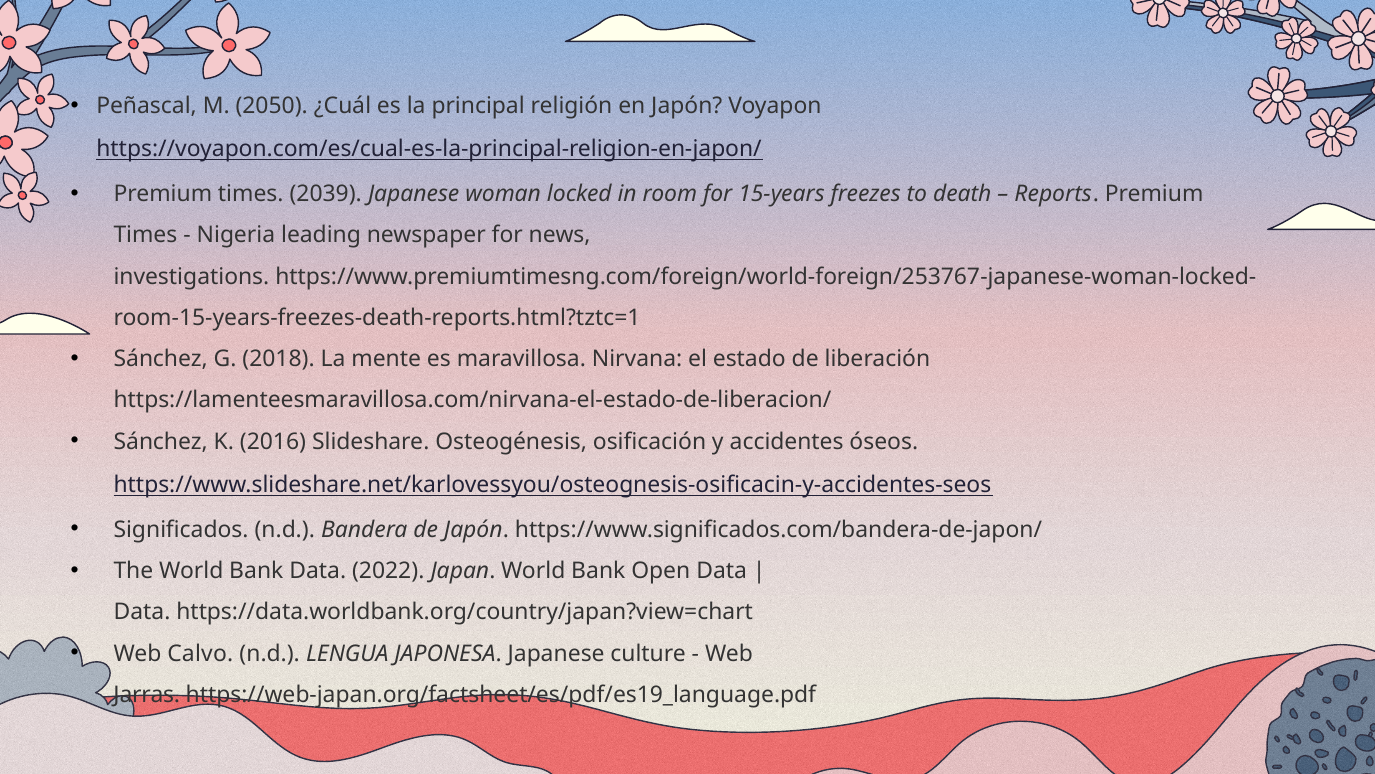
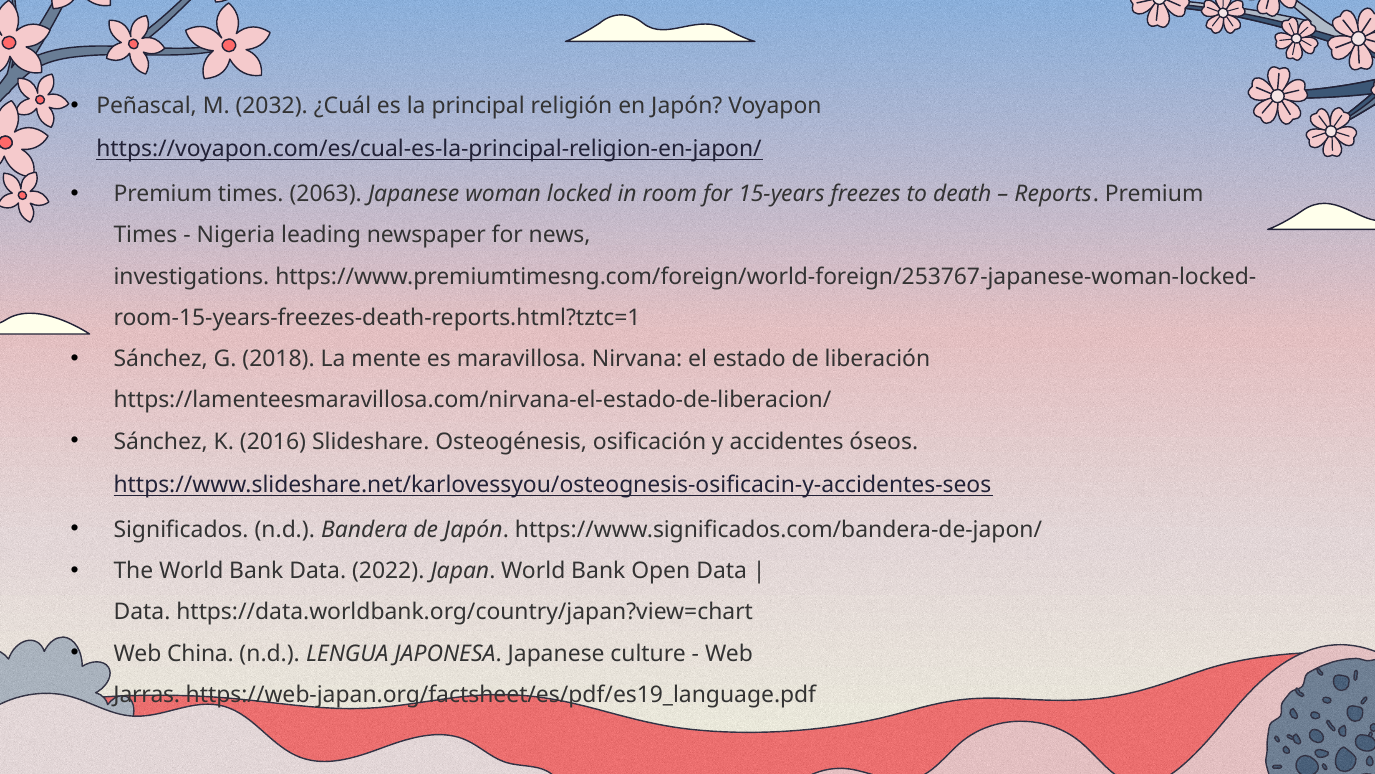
2050: 2050 -> 2032 (272, 106)
2039: 2039 -> 2063 (326, 194)
Calvo: Calvo -> China (200, 653)
